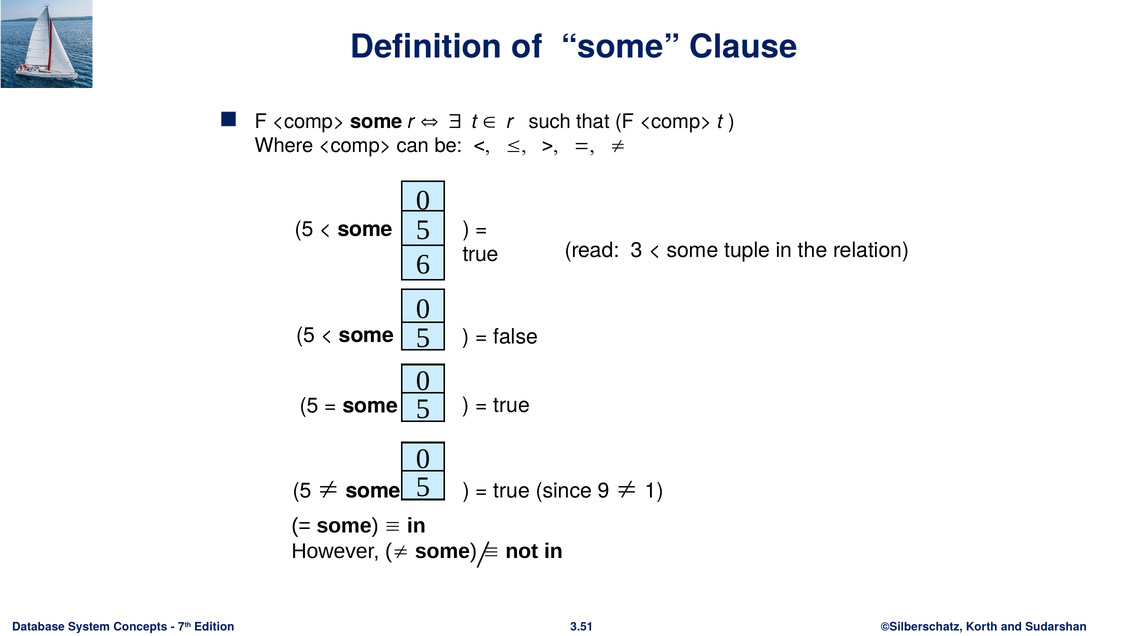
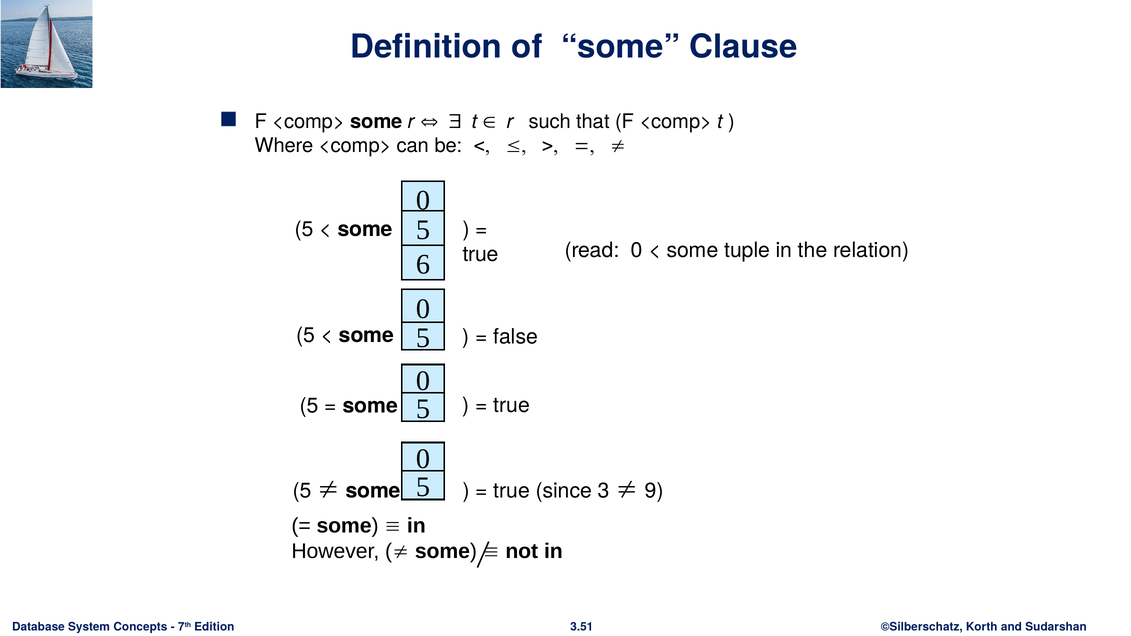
read 3: 3 -> 0 (637, 250)
9: 9 -> 3 (604, 491)
1: 1 -> 9 (654, 491)
